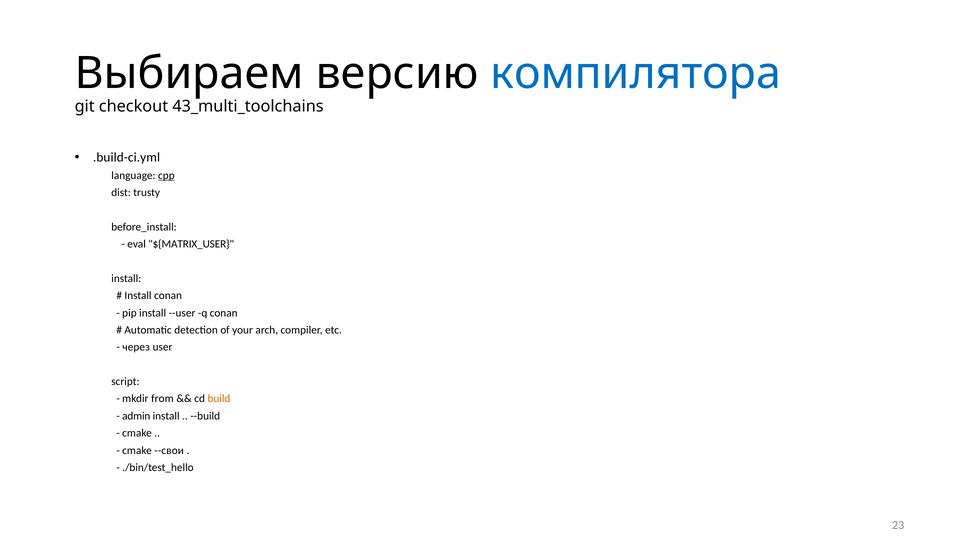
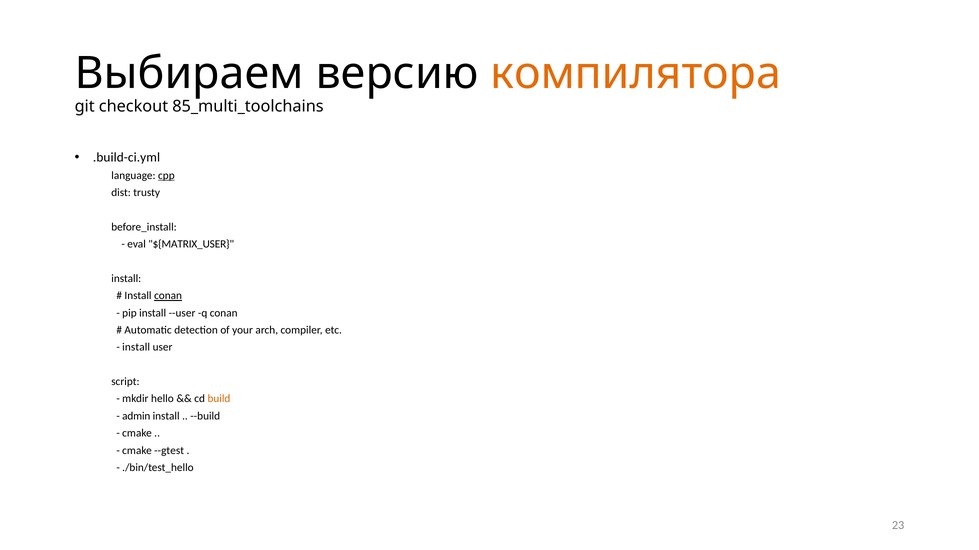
компилятора colour: blue -> orange (636, 73)
43_multi_toolchains: 43_multi_toolchains -> 85_multi_toolchains (248, 107)
conan underline: none -> present (168, 296)
через: через -> install (136, 348)
from: from -> hello (162, 399)
--свои: --свои -> --gtest (169, 451)
